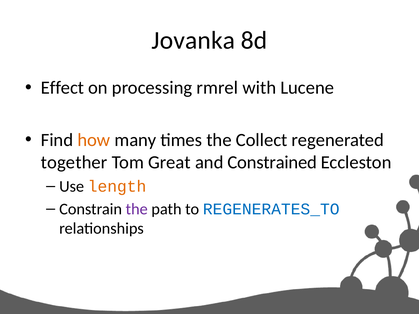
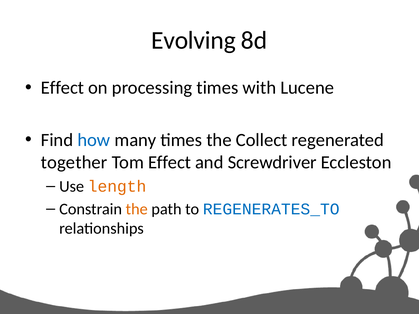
Jovanka: Jovanka -> Evolving (193, 41)
processing rmrel: rmrel -> times (217, 88)
how colour: orange -> blue (94, 140)
Tom Great: Great -> Effect (170, 162)
Constrained: Constrained -> Screwdriver (272, 162)
the colour: purple -> orange (137, 209)
